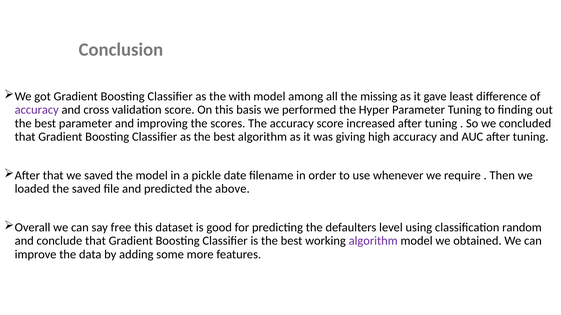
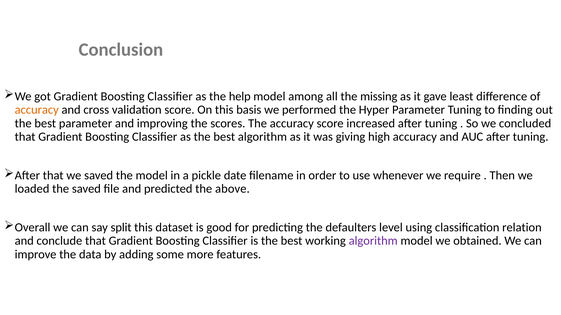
with: with -> help (240, 96)
accuracy colour: purple -> orange (37, 110)
free: free -> split (121, 228)
random: random -> relation (522, 228)
